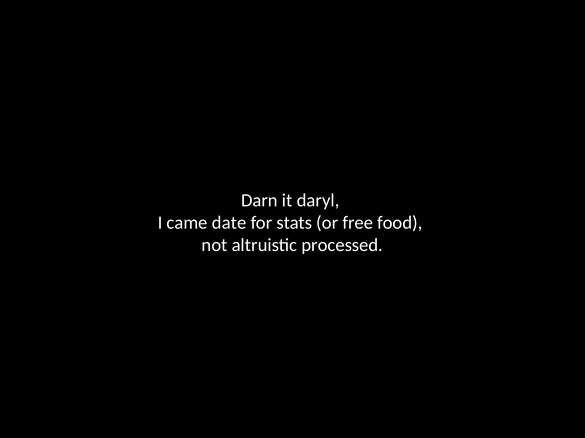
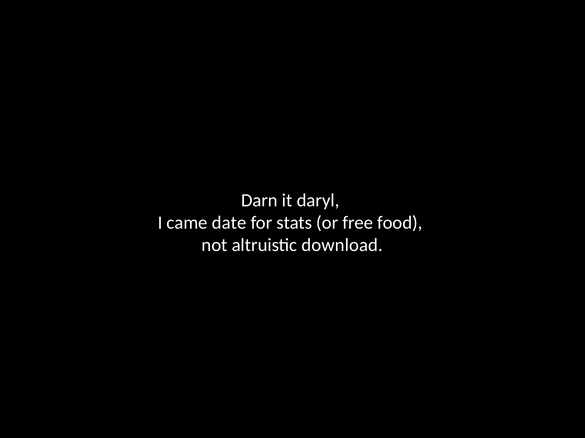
processed: processed -> download (342, 246)
